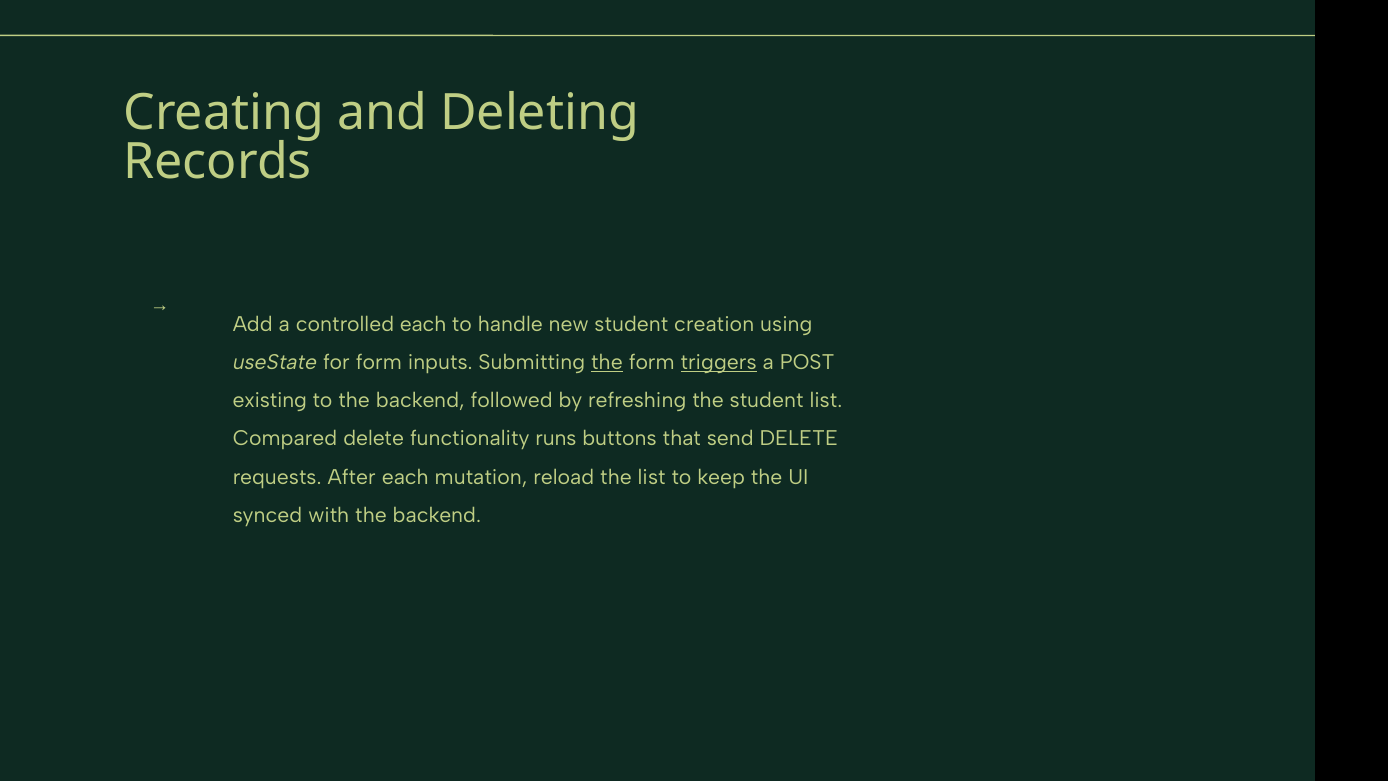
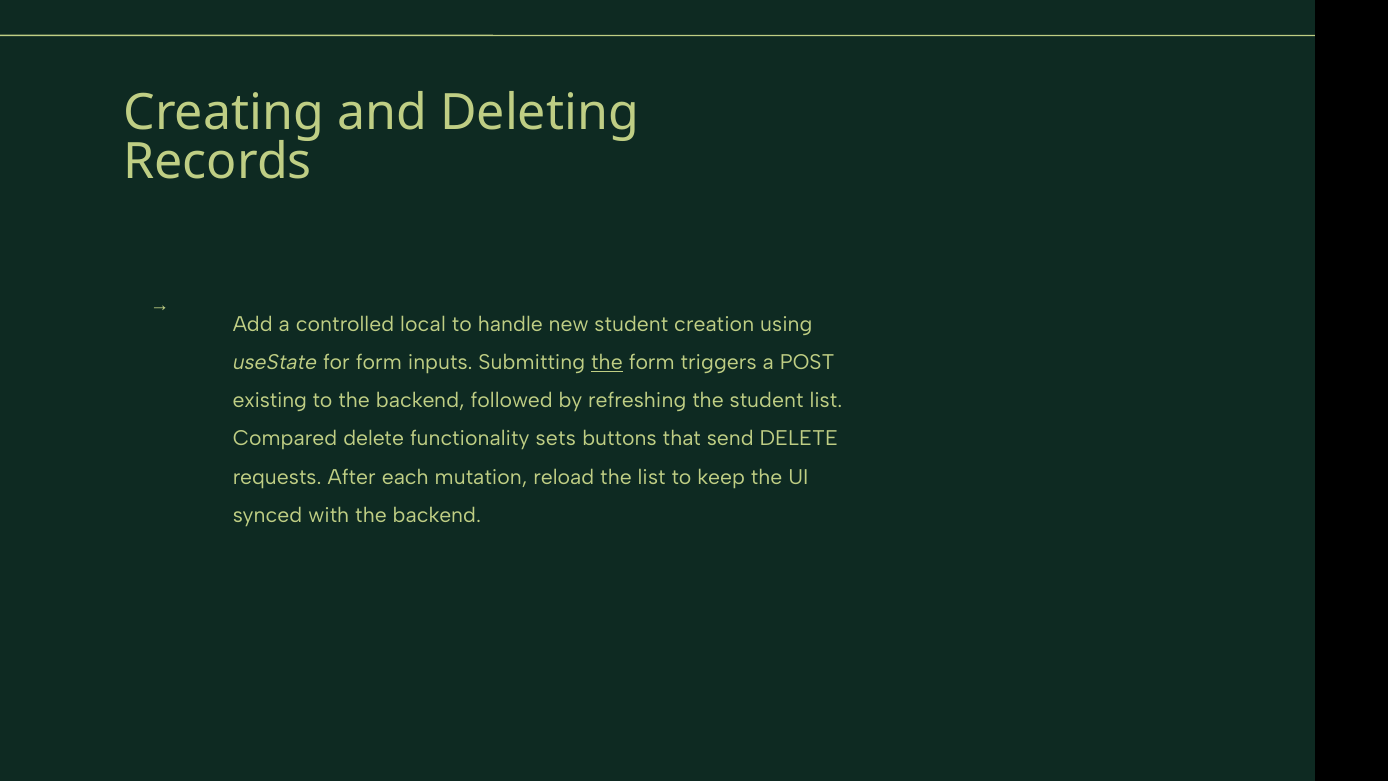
controlled each: each -> local (423, 324)
triggers underline: present -> none (719, 362)
runs: runs -> sets (556, 439)
